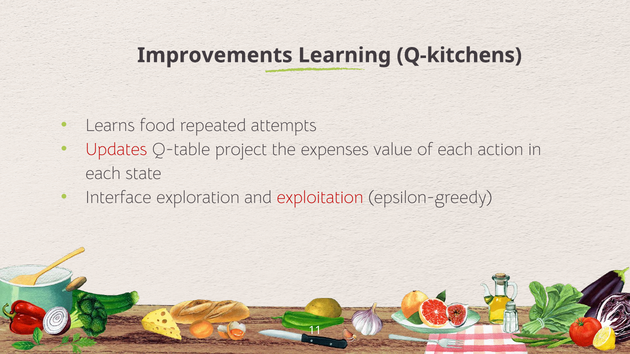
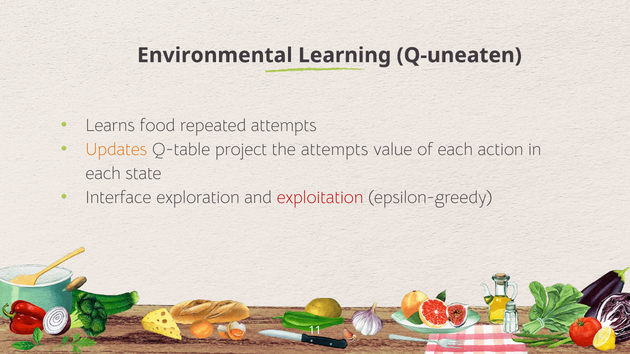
Improvements: Improvements -> Environmental (215, 55)
Q-kitchens: Q-kitchens -> Q-uneaten (459, 55)
Updates colour: red -> orange (116, 150)
the expenses: expenses -> attempts (335, 150)
